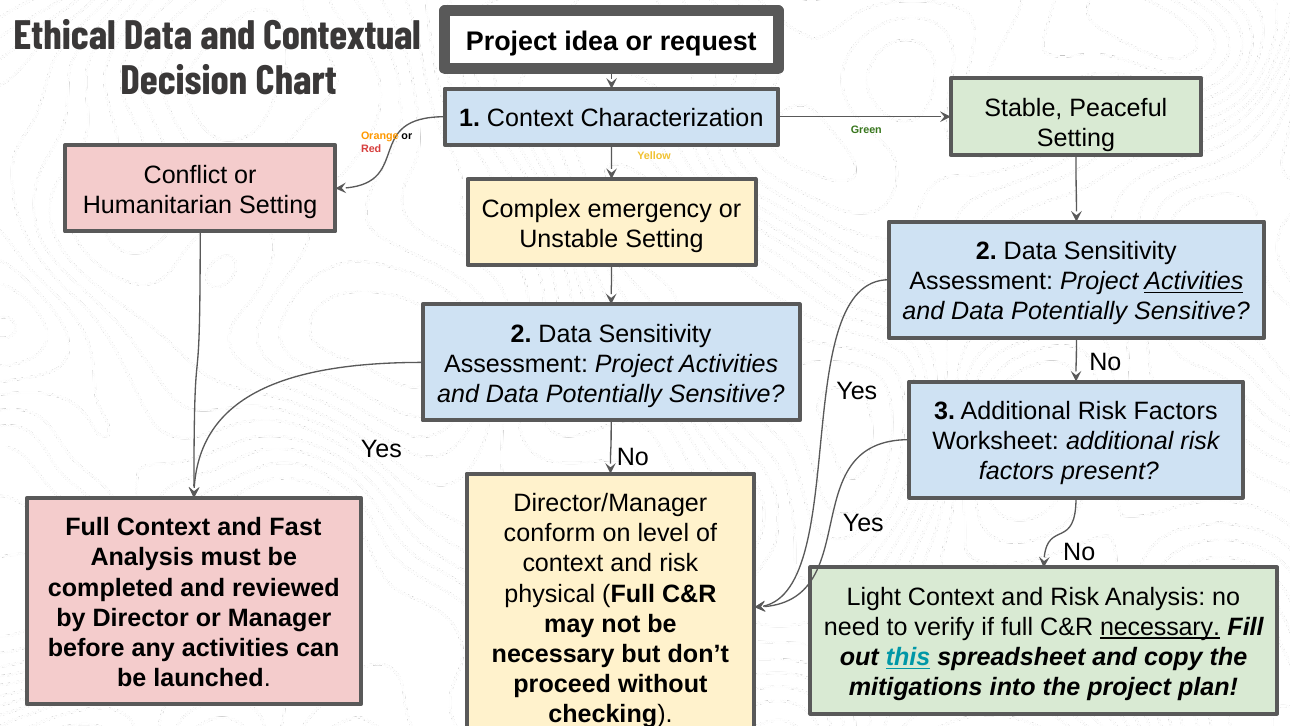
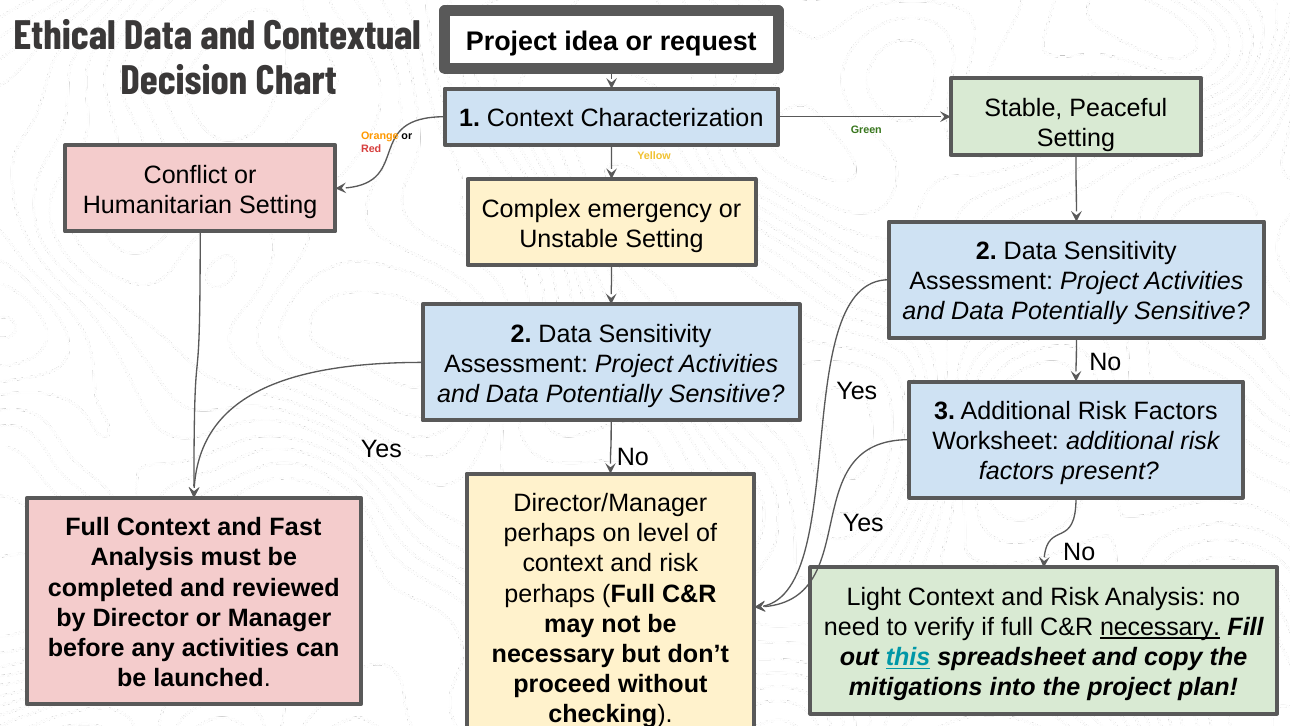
Activities underline: present -> none (1194, 281)
conform: conform -> perhaps (550, 533)
physical: physical -> perhaps (550, 594)
